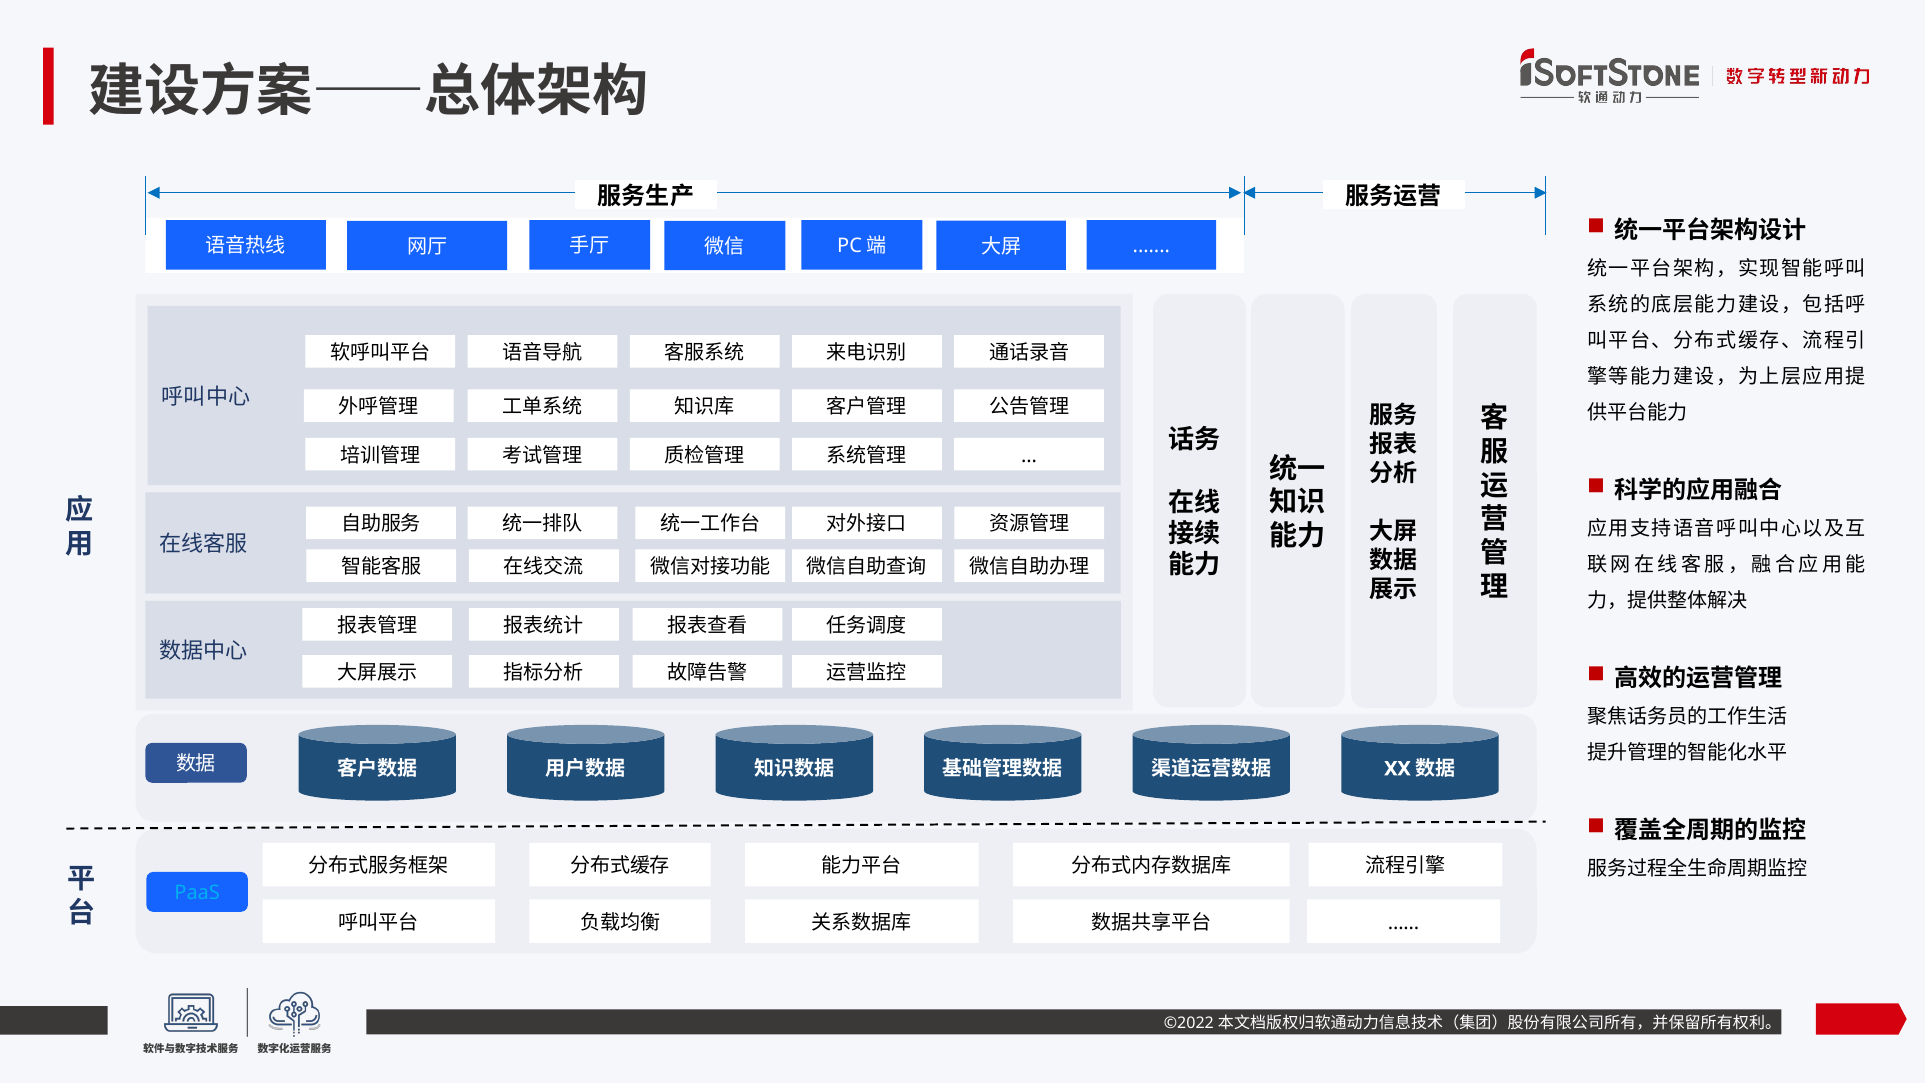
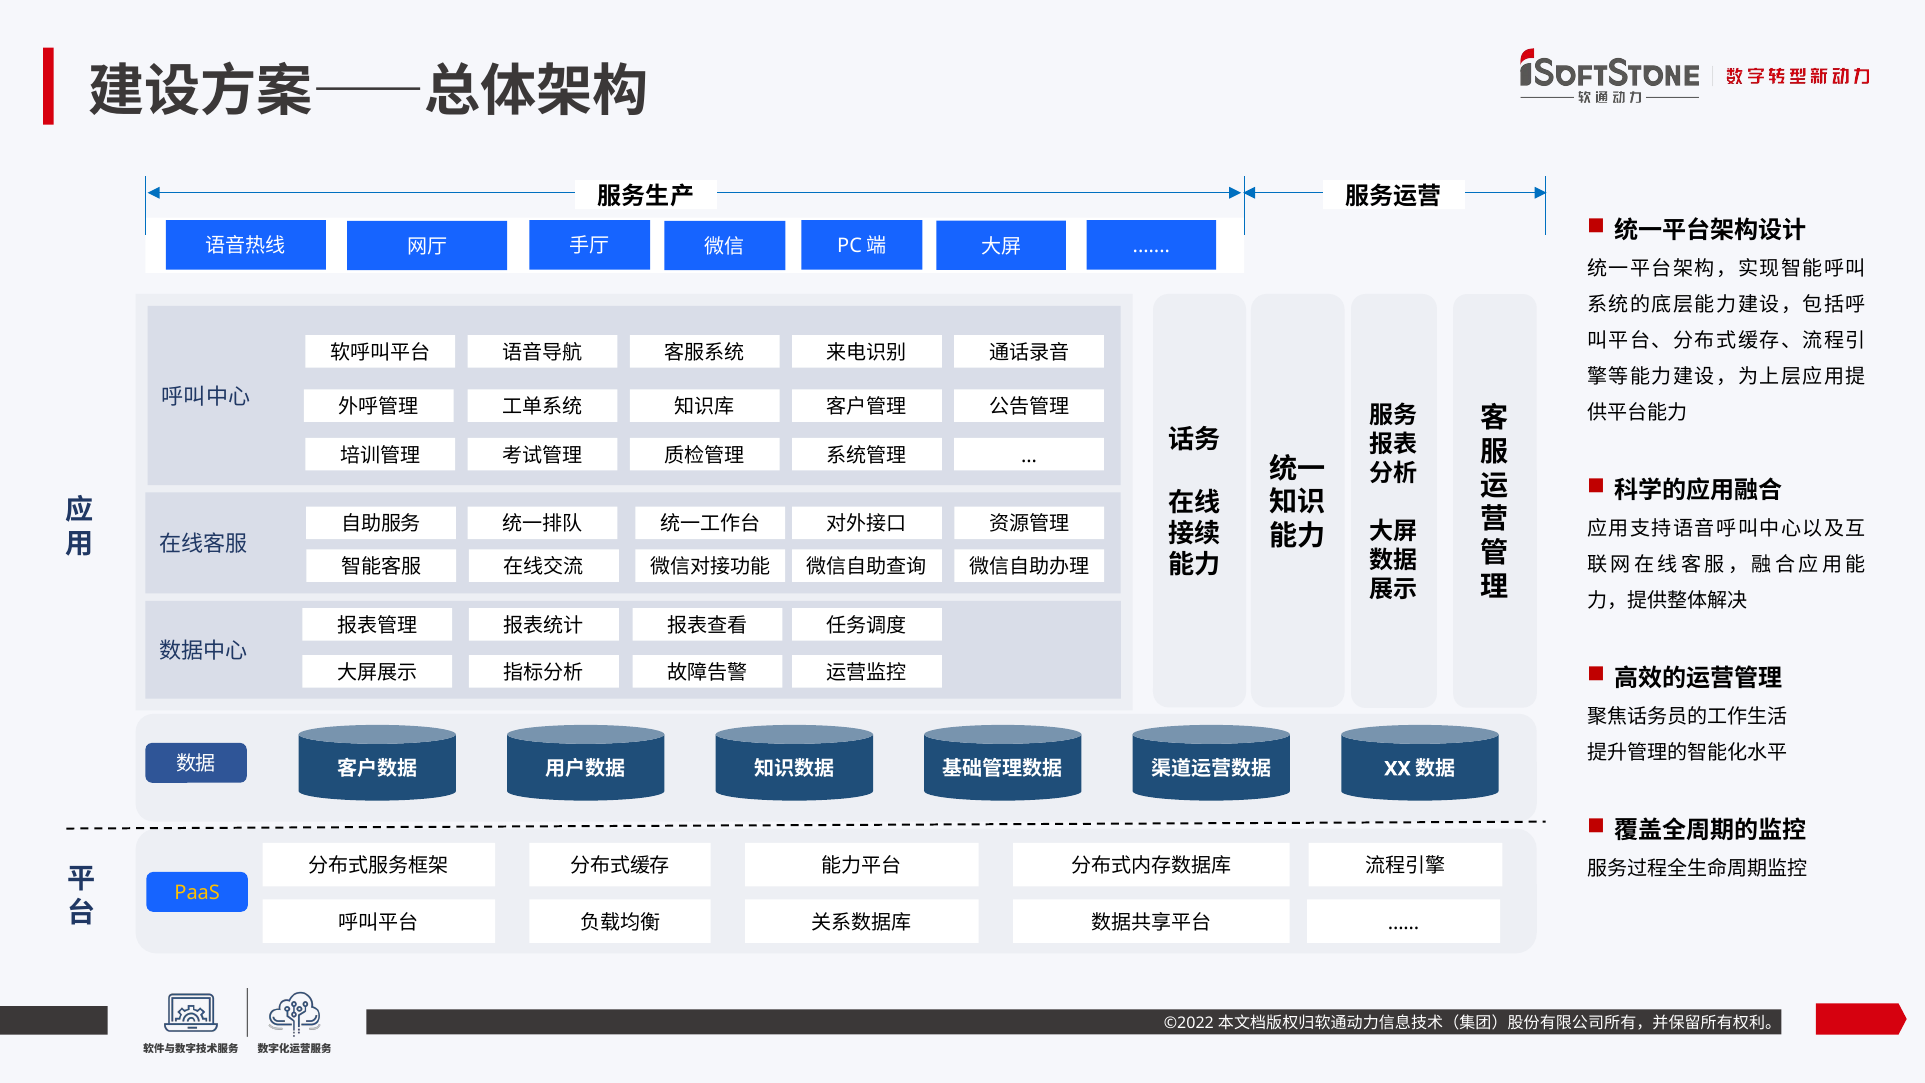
PaaS colour: light blue -> yellow (197, 893)
